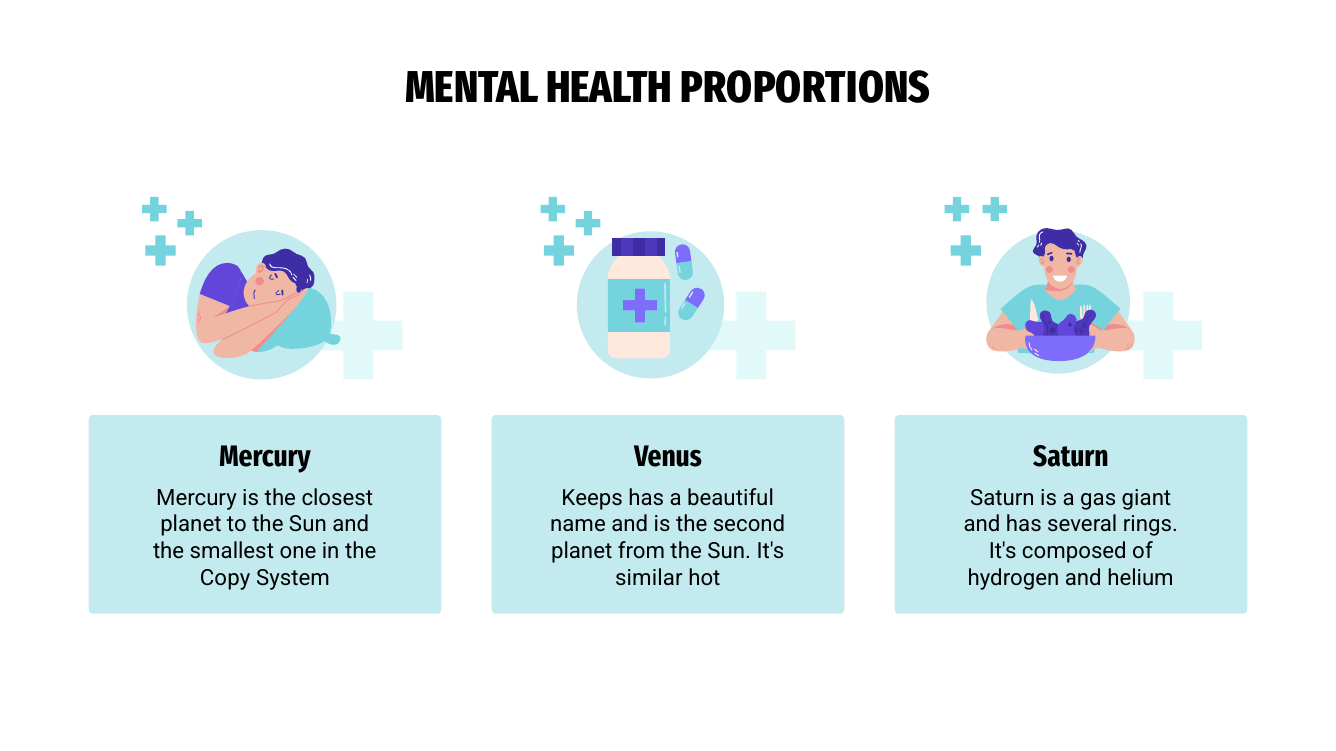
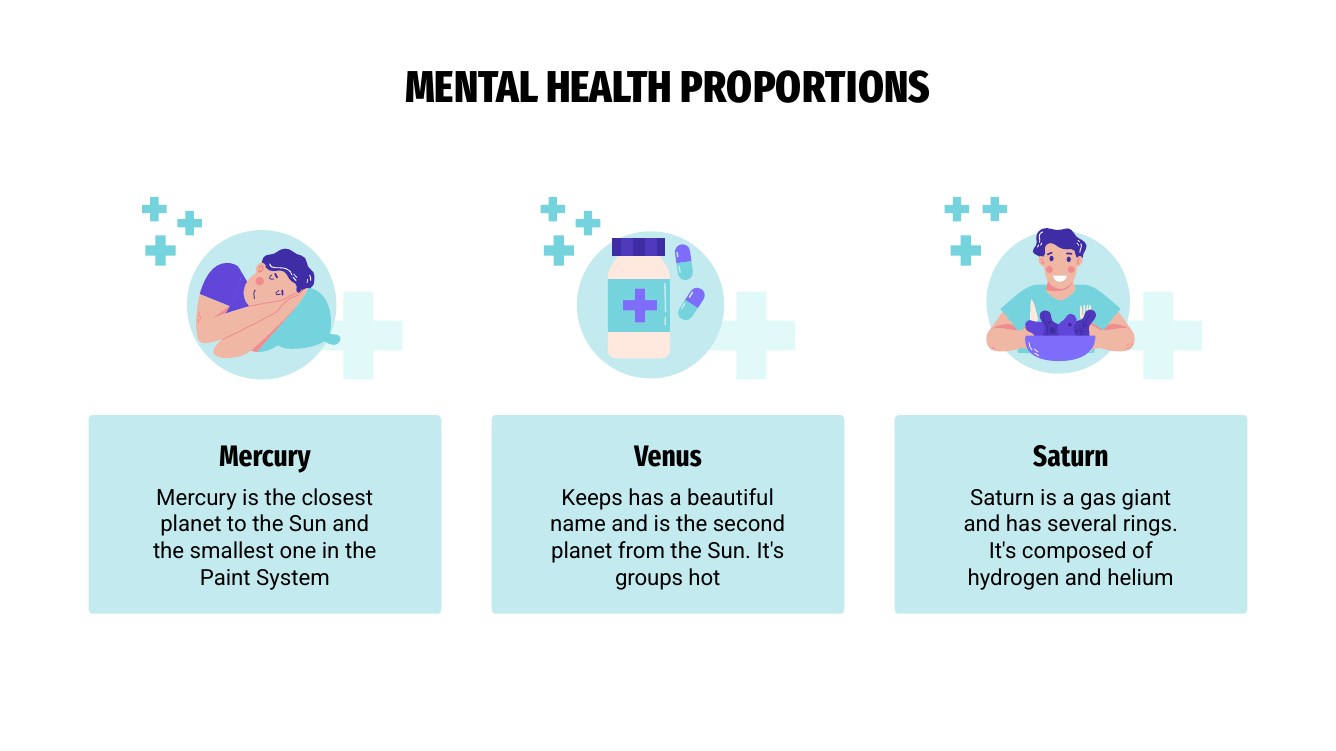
Copy: Copy -> Paint (225, 578)
similar: similar -> groups (649, 578)
